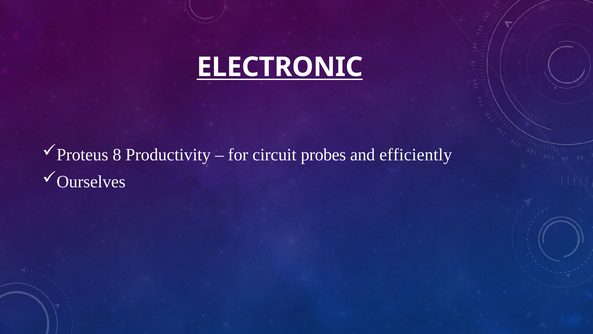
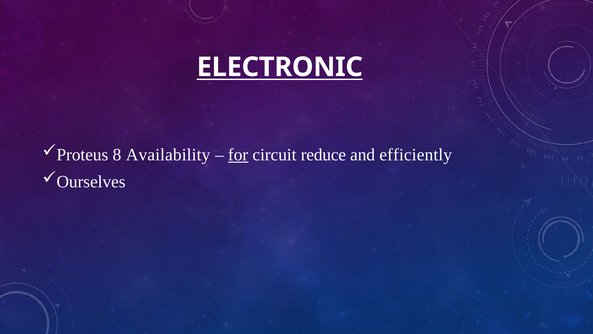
Productivity: Productivity -> Availability (168, 155)
for underline: none -> present (238, 155)
probes: probes -> reduce (323, 155)
